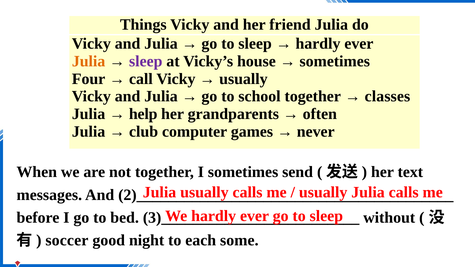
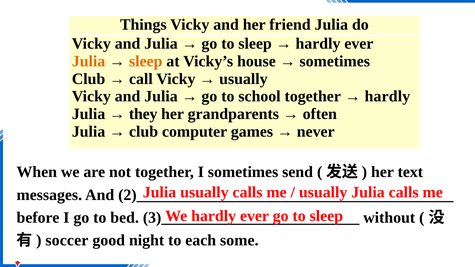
sleep colour: purple -> orange (146, 61)
Four: Four -> Club (89, 79)
classes: classes -> hardly (387, 96)
help: help -> they (143, 114)
